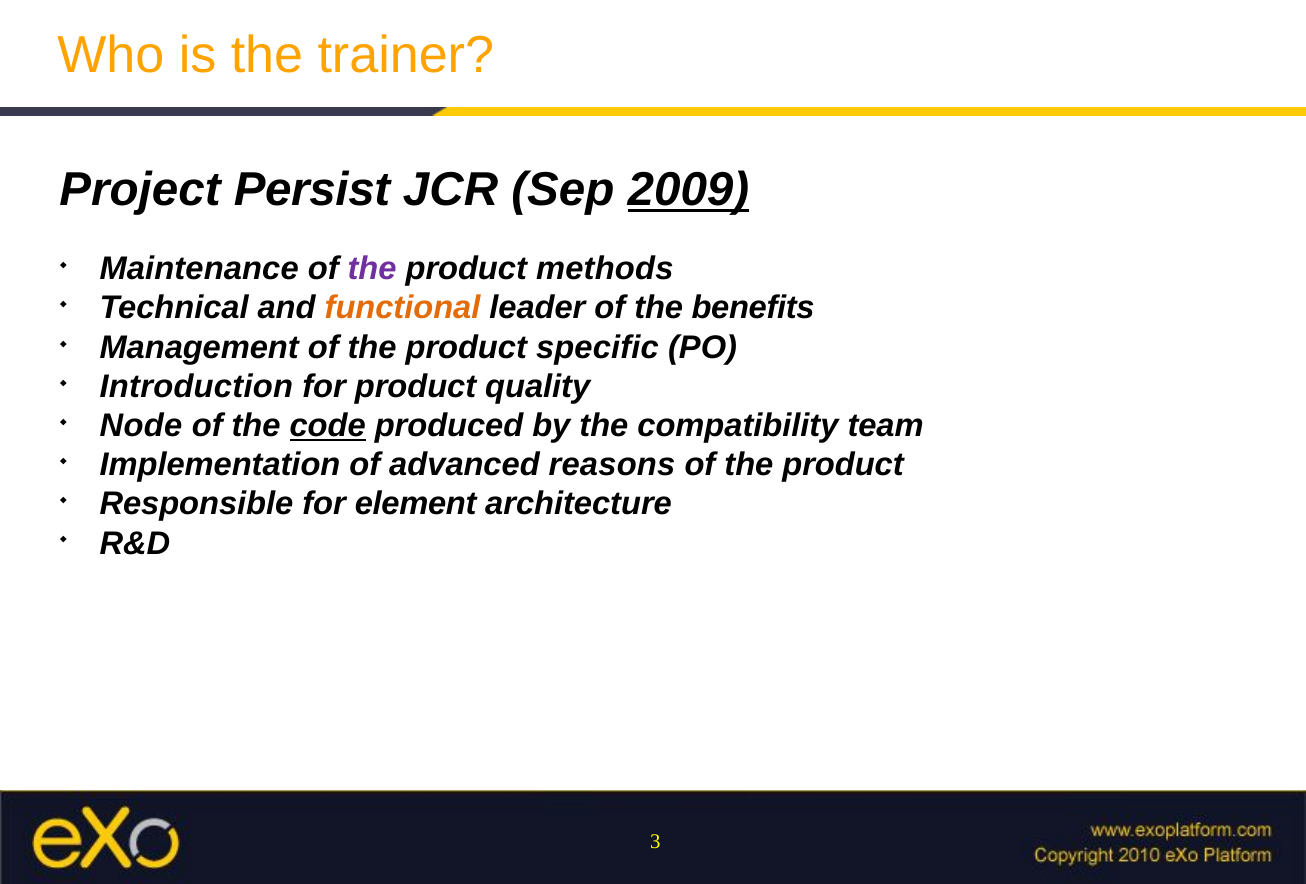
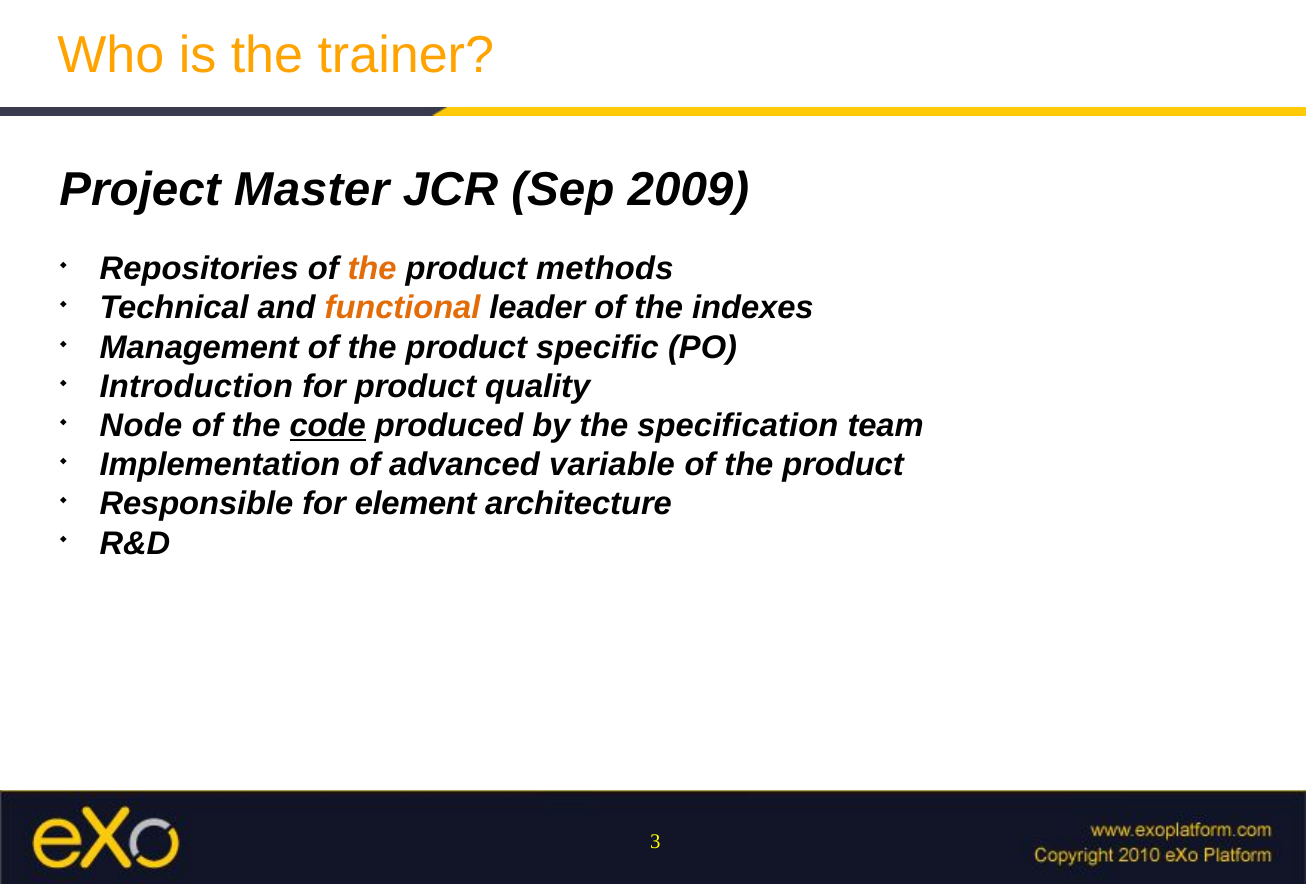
Persist: Persist -> Master (312, 190)
2009 underline: present -> none (688, 190)
Maintenance: Maintenance -> Repositories (199, 269)
the colour: purple -> orange (372, 269)
benefits: benefits -> indexes (753, 308)
compatibility: compatibility -> specification (738, 426)
reasons: reasons -> variable (612, 465)
